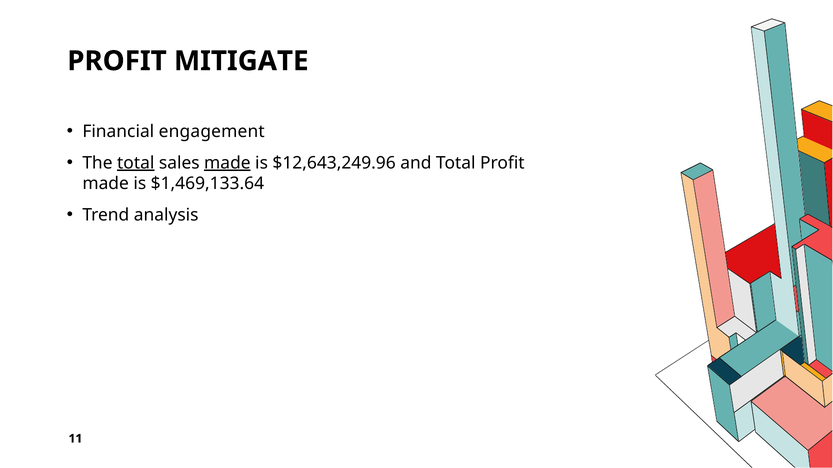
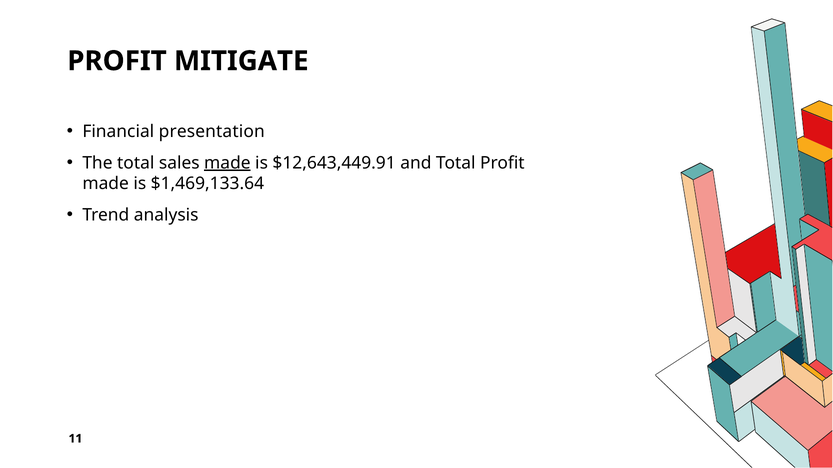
engagement: engagement -> presentation (212, 132)
total underline: present -> none (136, 163)
$12,643,249.96: $12,643,249.96 -> $12,643,449.91 (334, 163)
